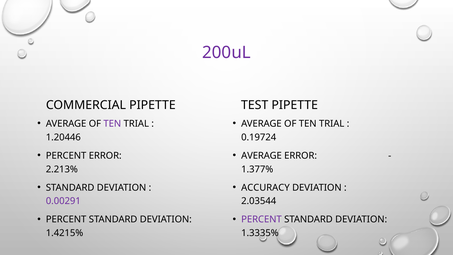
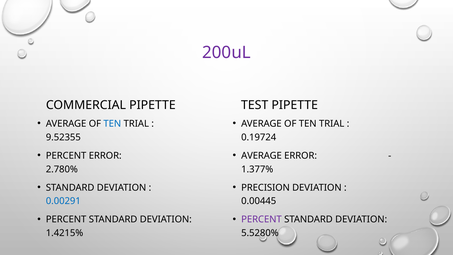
TEN colour: purple -> blue (112, 124)
1.20446: 1.20446 -> 9.52355 (63, 137)
2.213%: 2.213% -> 2.780% (62, 169)
ACCURACY: ACCURACY -> PRECISION (266, 187)
0.00291 colour: purple -> blue (63, 201)
2.03544: 2.03544 -> 0.00445 (259, 201)
1.3335%: 1.3335% -> 5.5280% (260, 233)
